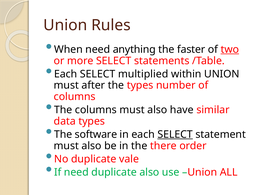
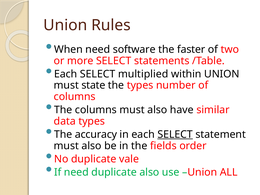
anything: anything -> software (134, 49)
two underline: present -> none (230, 49)
after: after -> state (93, 85)
software: software -> accuracy (96, 134)
there: there -> fields (163, 146)
